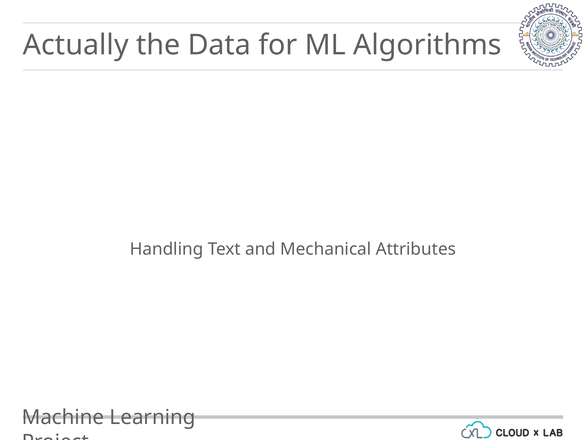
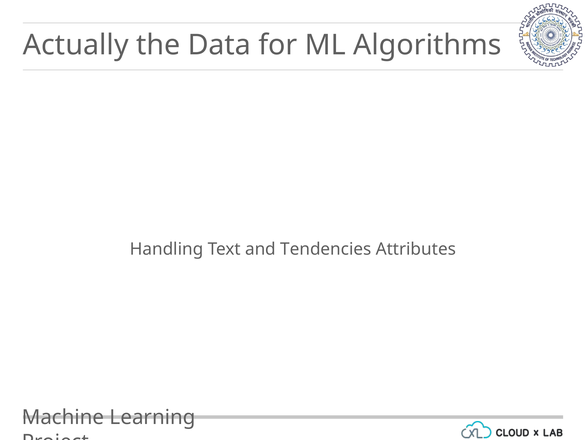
Mechanical: Mechanical -> Tendencies (326, 249)
